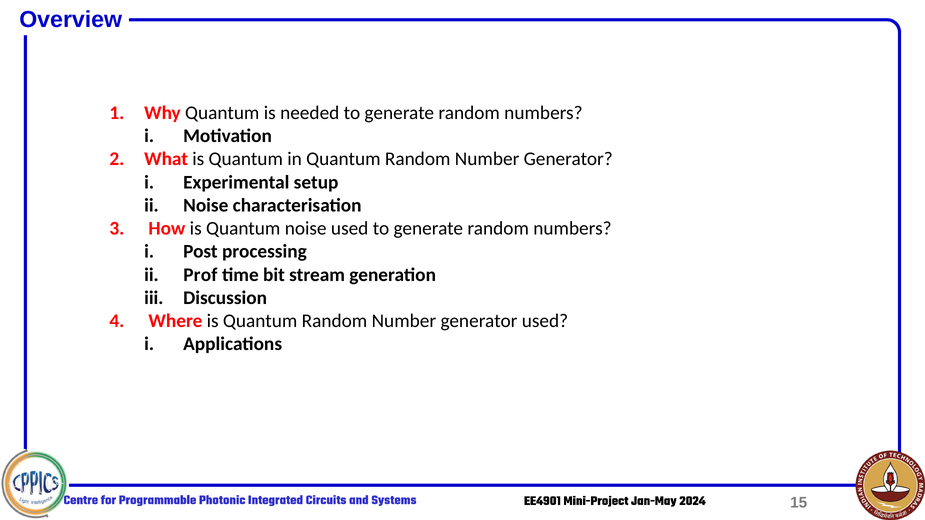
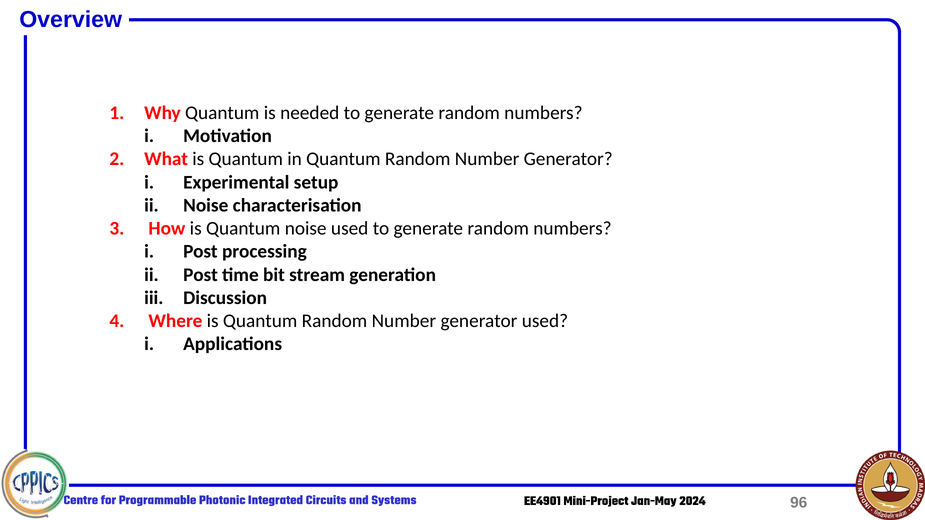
Prof: Prof -> Post (201, 275)
15: 15 -> 96 (799, 503)
